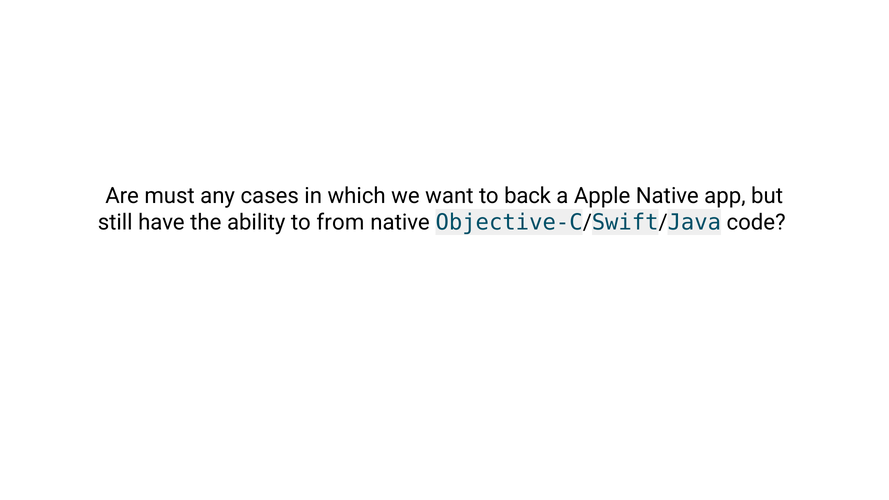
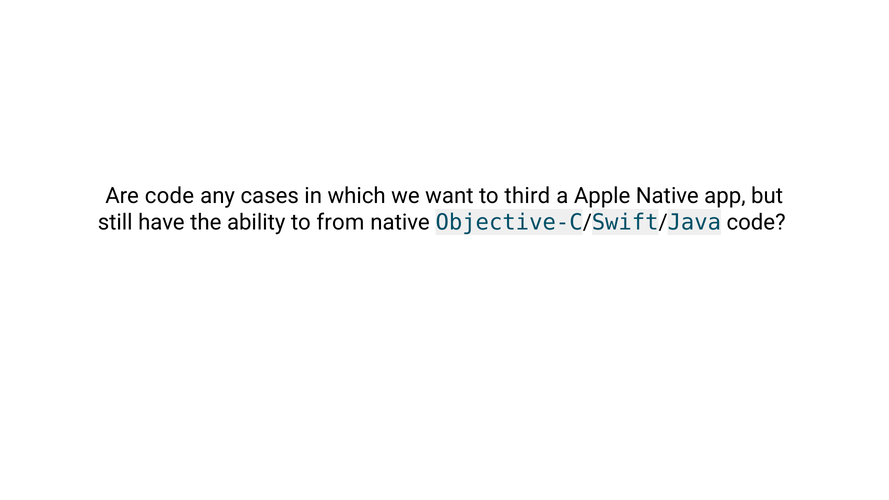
Are must: must -> code (169, 196)
back: back -> third (527, 196)
